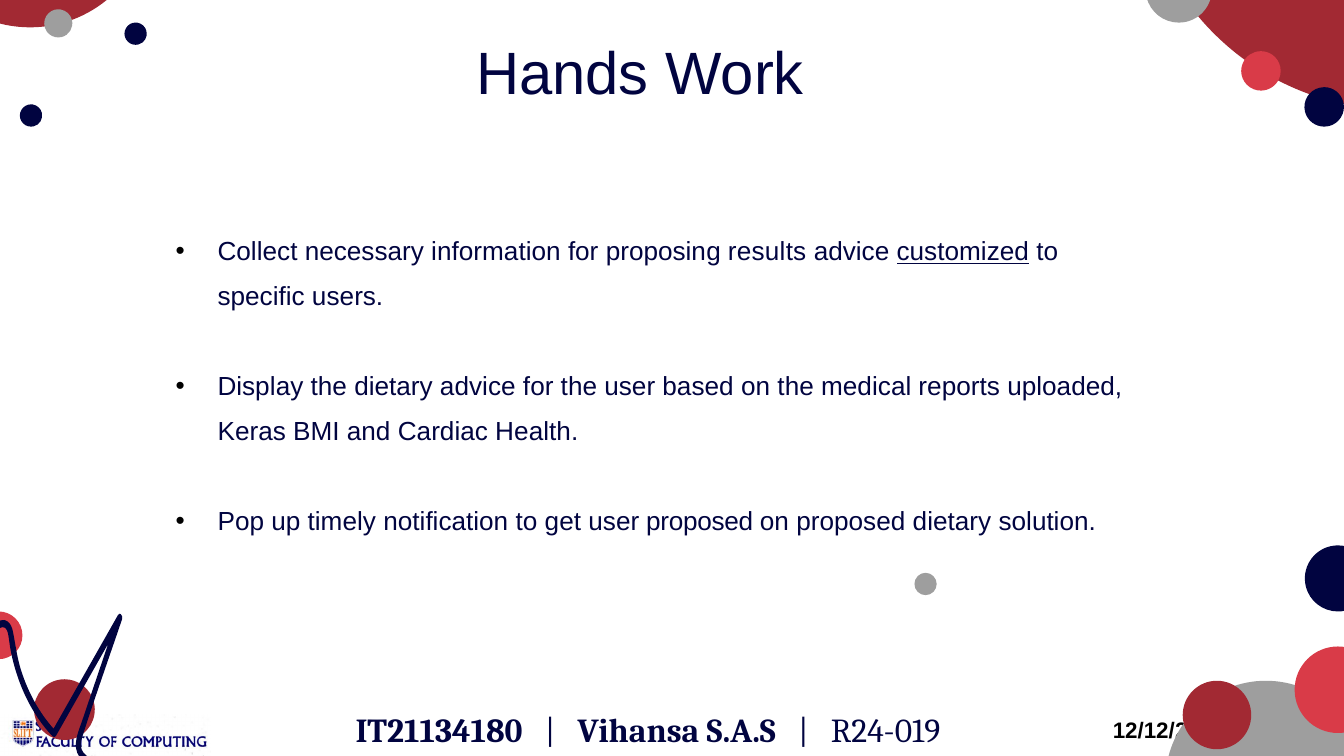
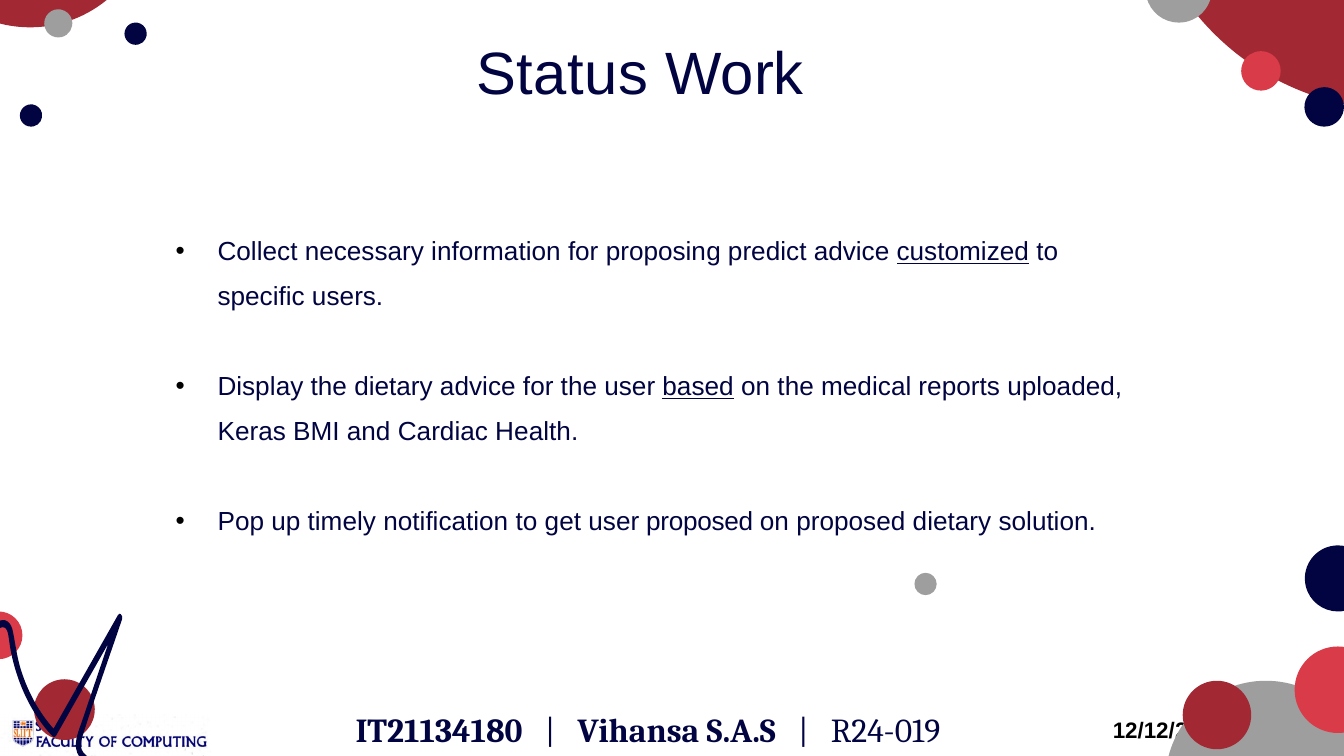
Hands: Hands -> Status (562, 75)
results: results -> predict (767, 252)
based underline: none -> present (698, 387)
